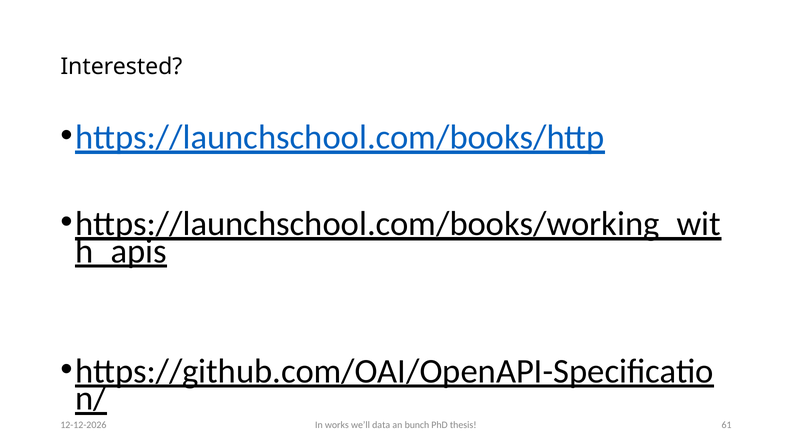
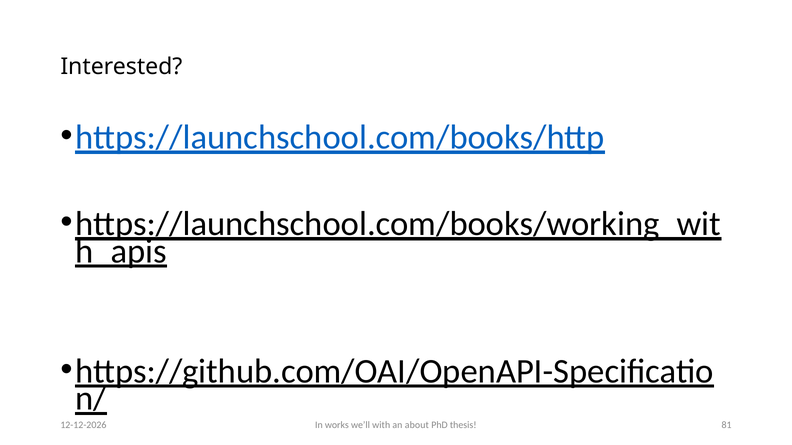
data: data -> with (381, 425)
bunch: bunch -> about (417, 425)
61: 61 -> 81 (727, 425)
